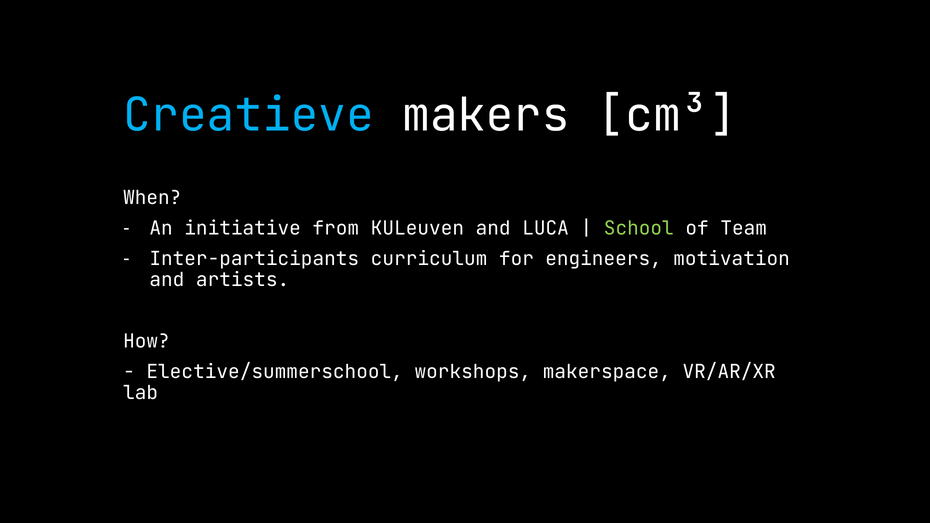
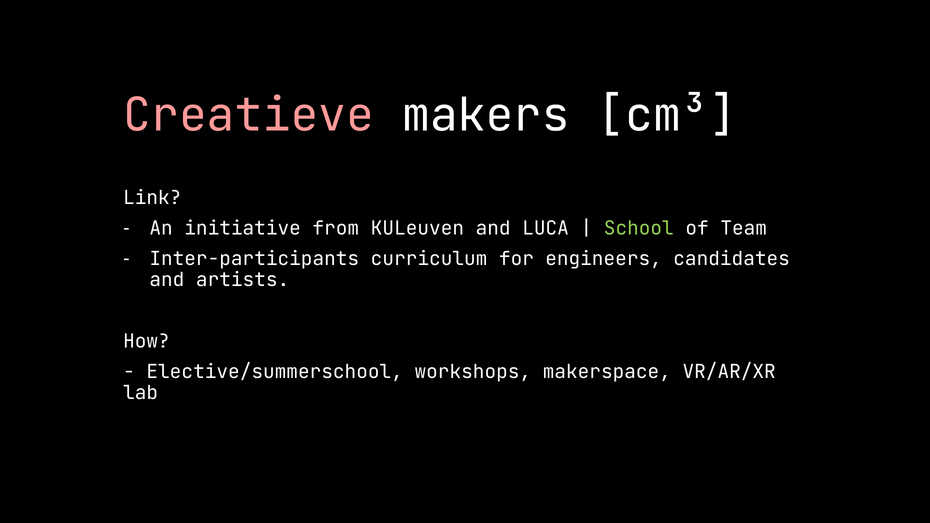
Creatieve colour: light blue -> pink (249, 115)
When: When -> Link (152, 198)
motivation: motivation -> candidates (732, 259)
